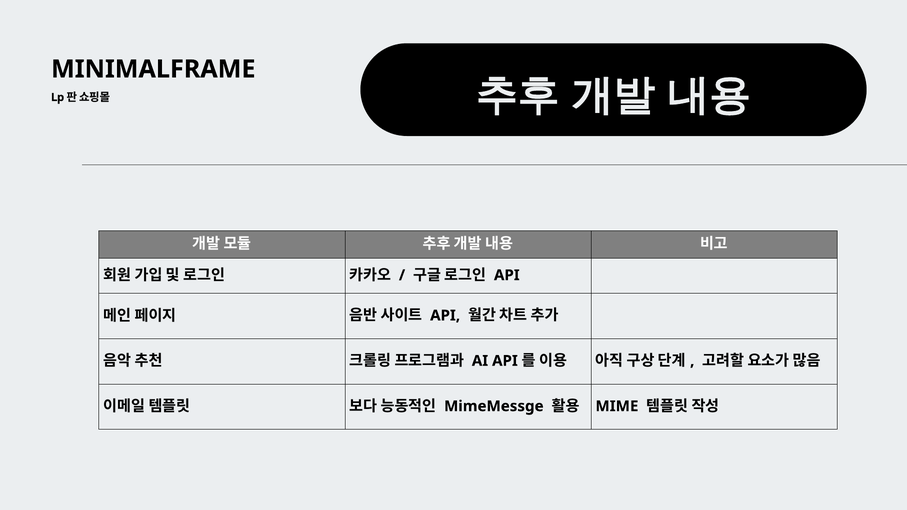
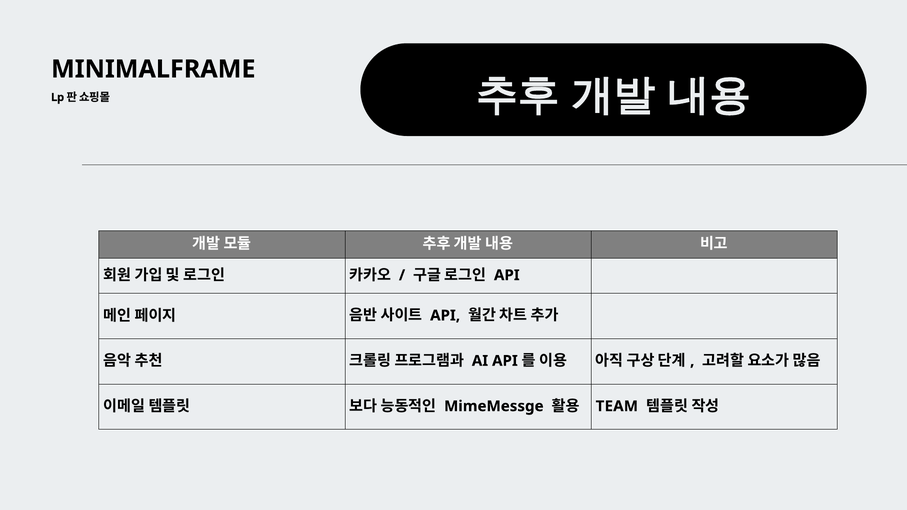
MIME: MIME -> TEAM (617, 406)
